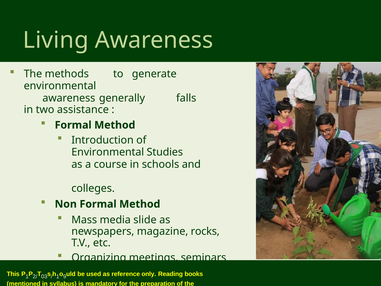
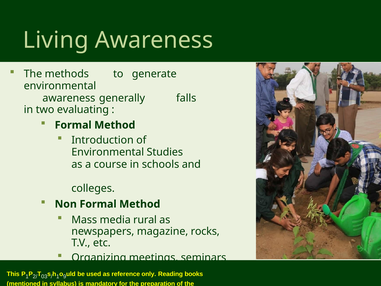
assistance: assistance -> evaluating (83, 110)
slide: slide -> rural (145, 220)
